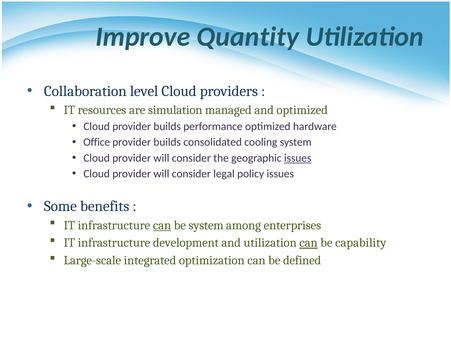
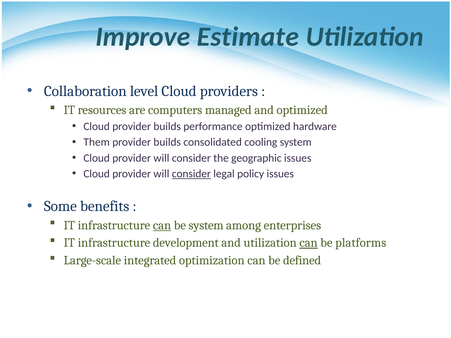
Quantity: Quantity -> Estimate (248, 37)
simulation: simulation -> computers (175, 110)
Office: Office -> Them (97, 142)
issues underline: present -> none (298, 158)
consider underline: none -> present (191, 174)
capability: capability -> platforms (361, 243)
